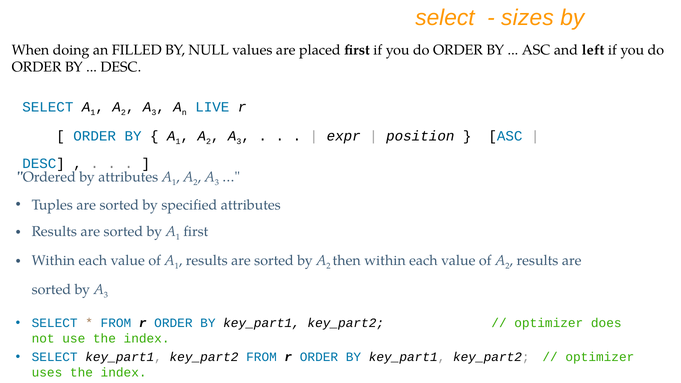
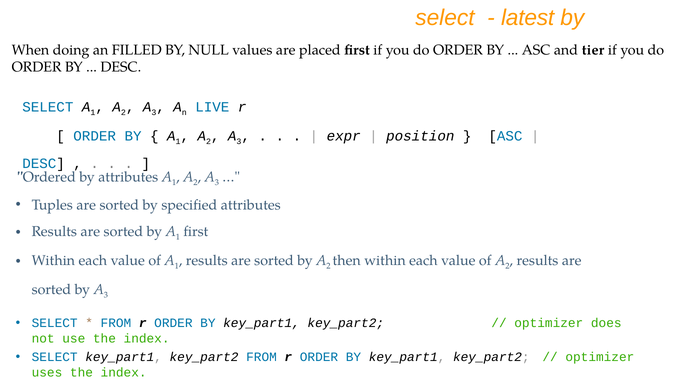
sizes: sizes -> latest (528, 18)
left: left -> tier (593, 50)
